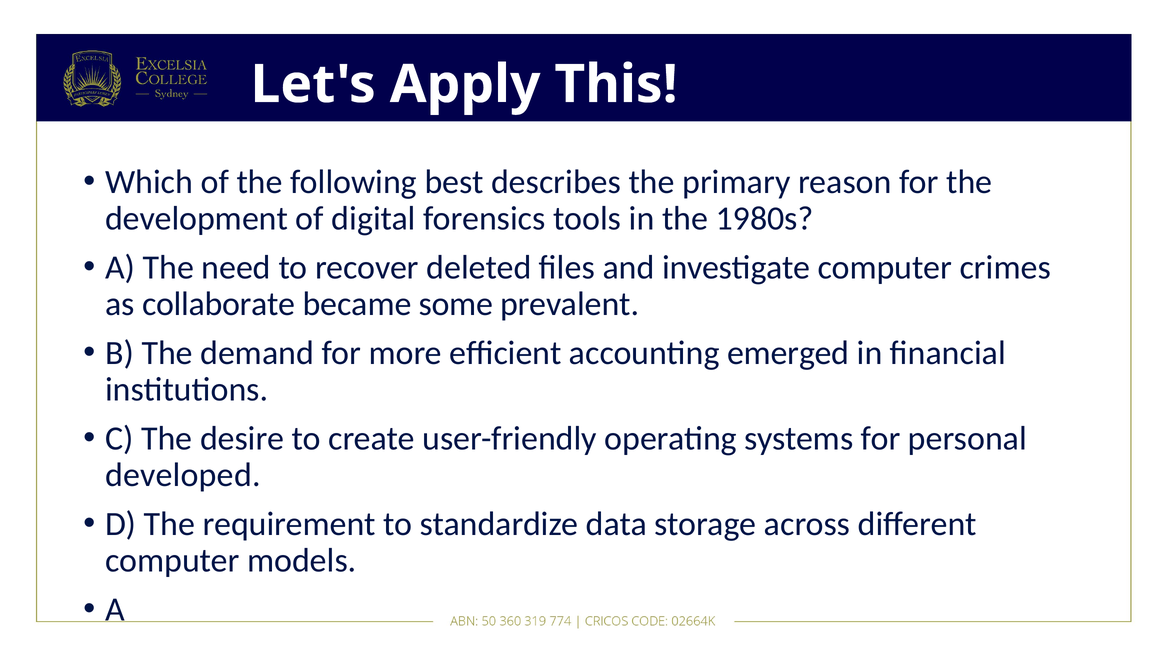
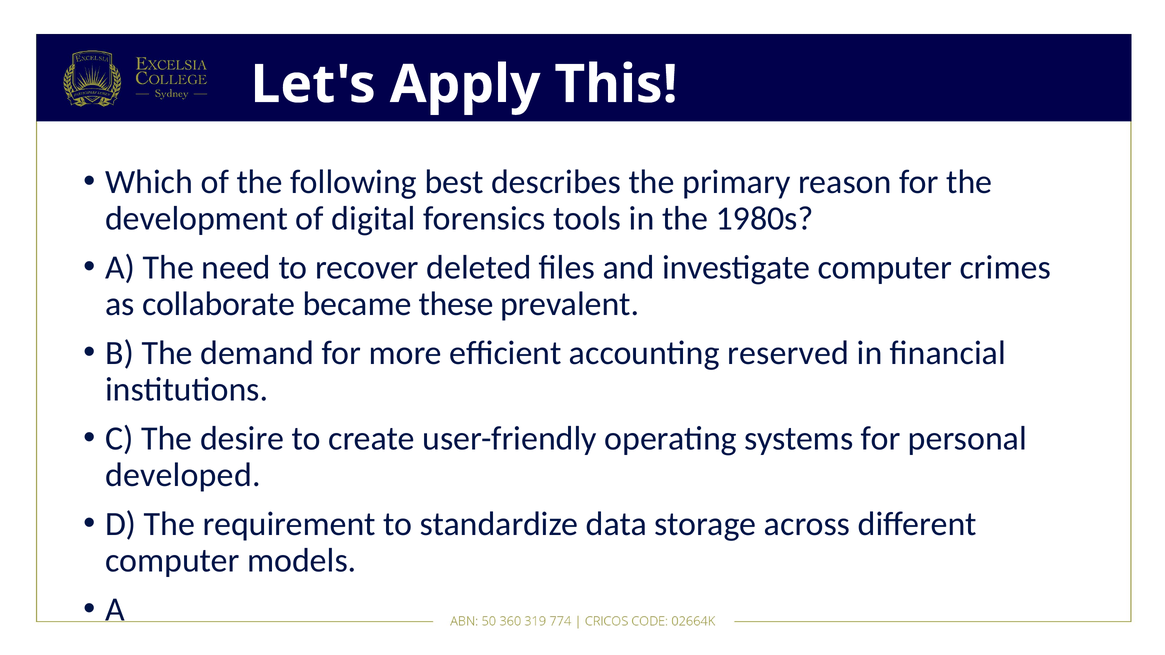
some: some -> these (456, 304)
emerged: emerged -> reserved (788, 353)
